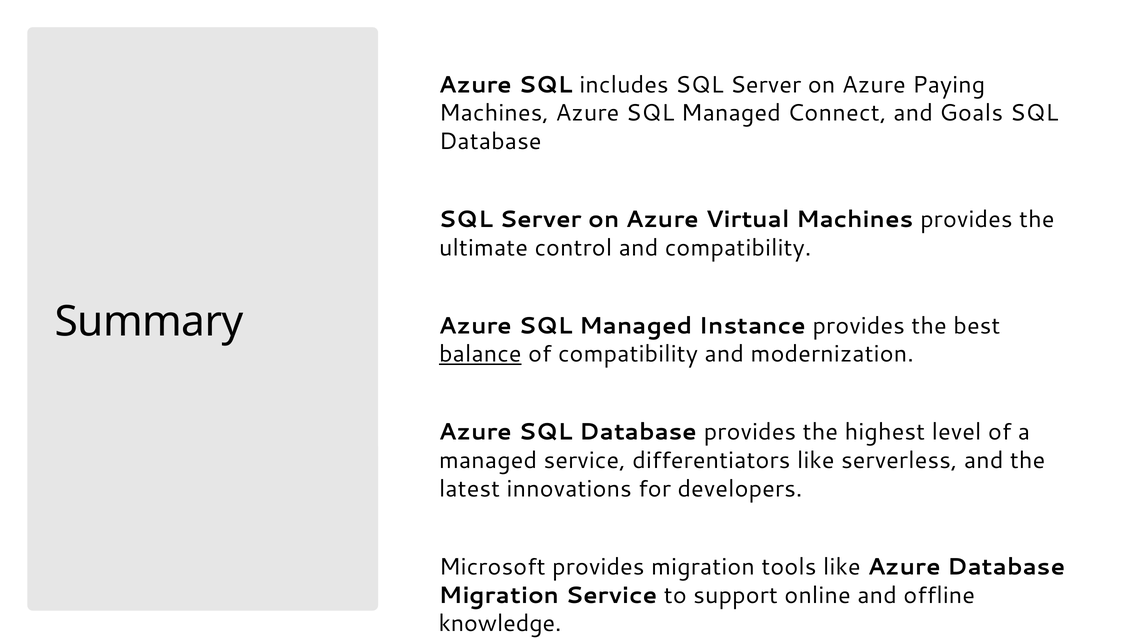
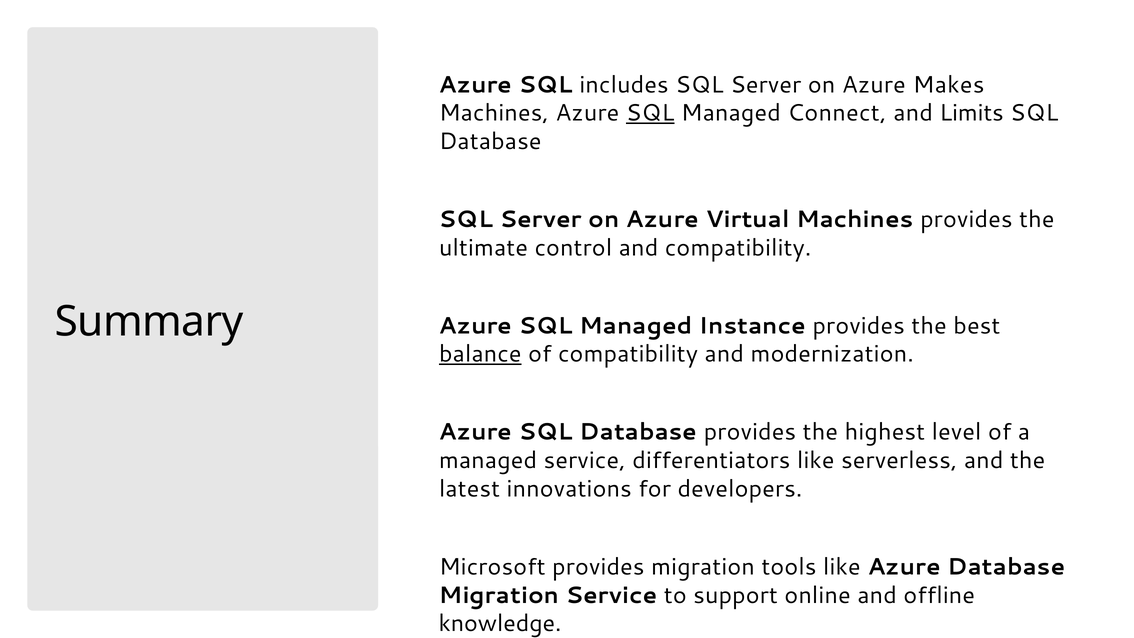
Paying: Paying -> Makes (949, 85)
SQL underline: none -> present (650, 113)
Goals: Goals -> Limits (972, 113)
